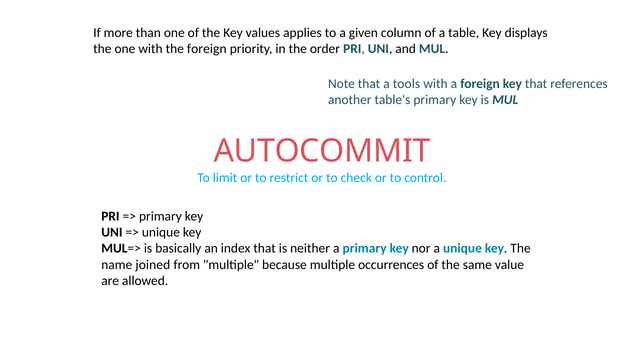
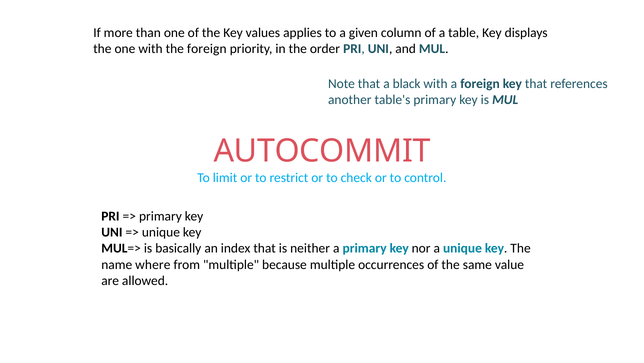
tools: tools -> black (407, 84)
joined: joined -> where (153, 264)
